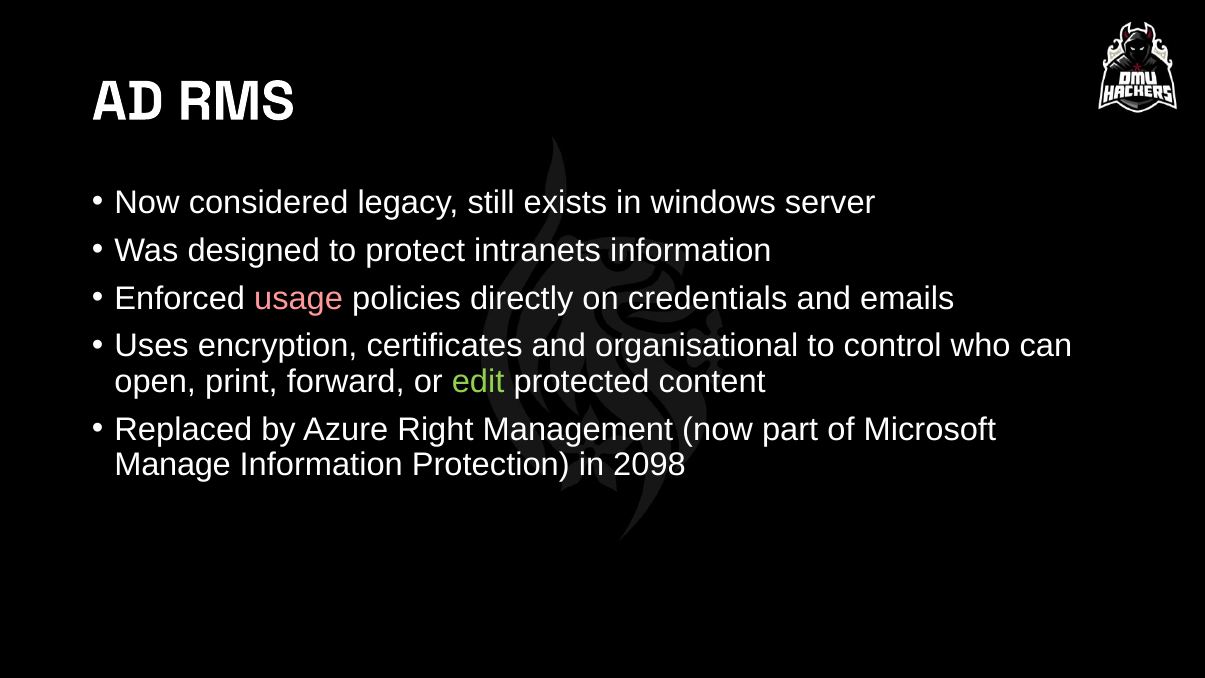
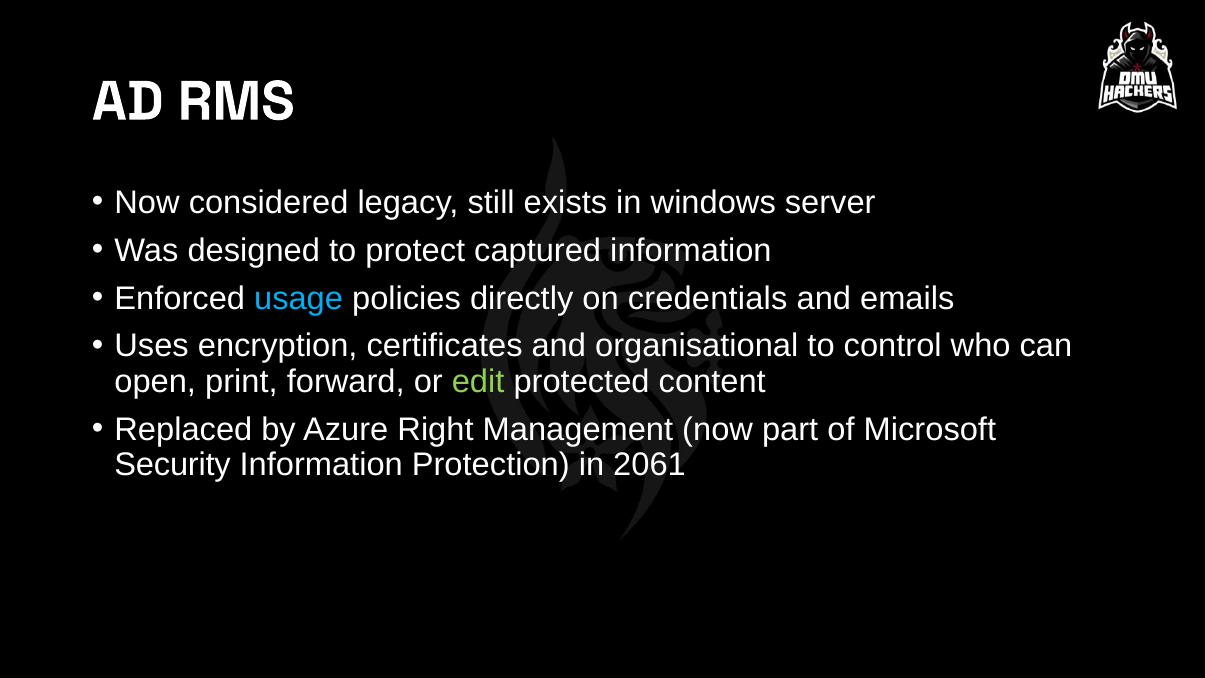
intranets: intranets -> captured (538, 250)
usage colour: pink -> light blue (299, 298)
Manage: Manage -> Security (173, 465)
2098: 2098 -> 2061 (650, 465)
